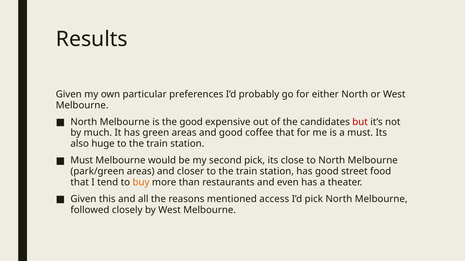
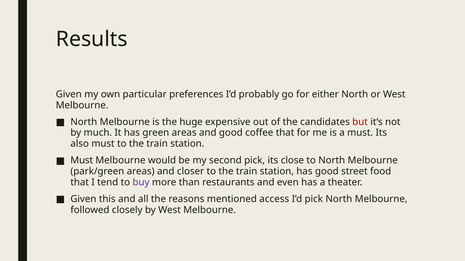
the good: good -> huge (191, 122)
also huge: huge -> must (103, 144)
buy colour: orange -> purple (141, 183)
